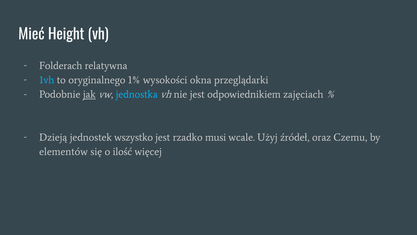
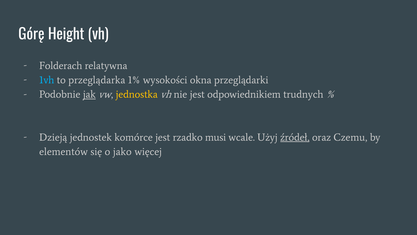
Mieć: Mieć -> Górę (31, 35)
oryginalnego: oryginalnego -> przeglądarka (97, 80)
jednostka colour: light blue -> yellow (137, 94)
zajęciach: zajęciach -> trudnych (303, 94)
wszystko: wszystko -> komórce (134, 137)
źródeł underline: none -> present (295, 137)
ilość: ilość -> jako (122, 151)
